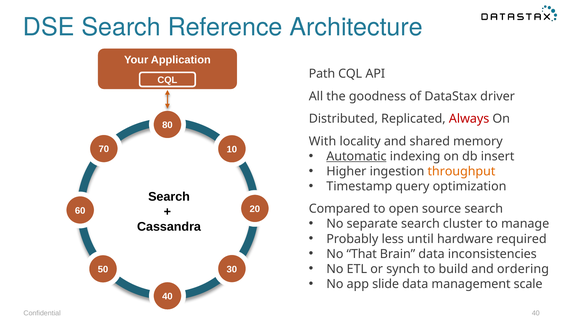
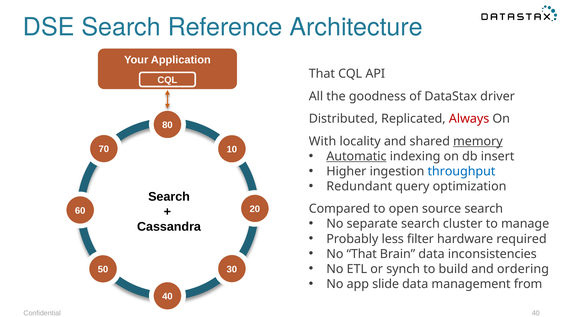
CQL Path: Path -> That (322, 74)
memory underline: none -> present (478, 141)
throughput colour: orange -> blue (461, 171)
Timestamp: Timestamp -> Redundant (359, 186)
until: until -> filter (420, 239)
scale: scale -> from (528, 284)
